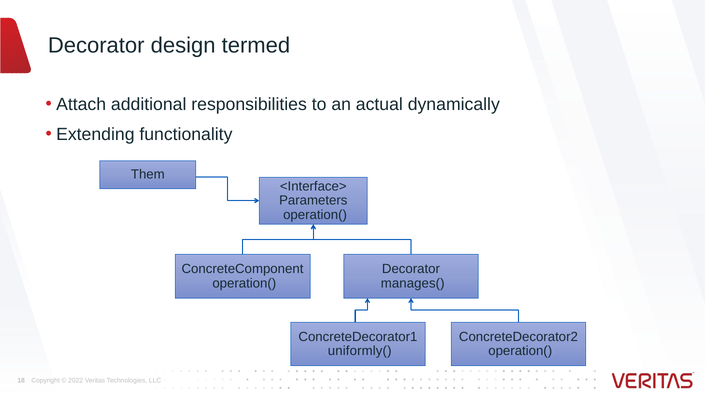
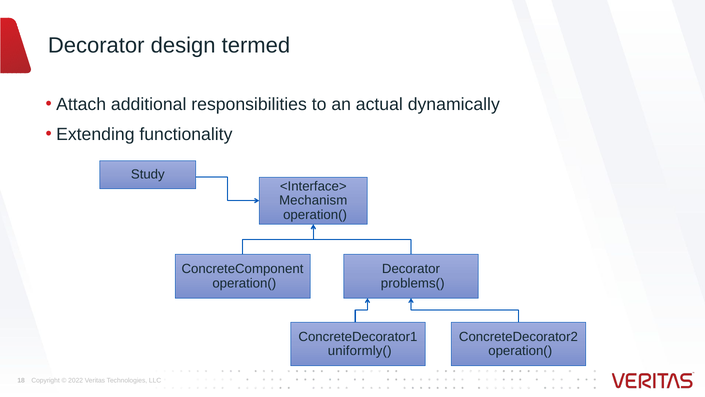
Them: Them -> Study (148, 174)
Parameters: Parameters -> Mechanism (313, 200)
manages(: manages( -> problems( (413, 283)
